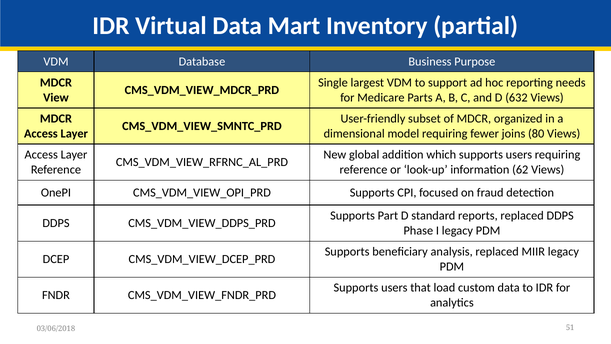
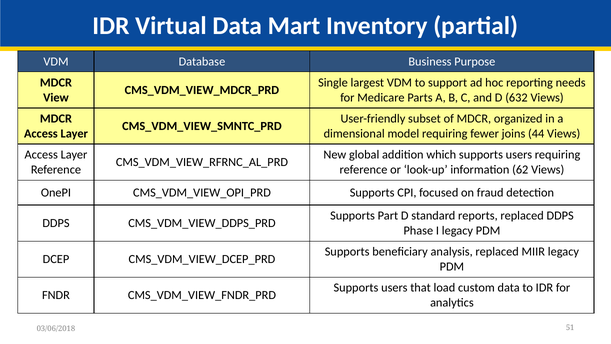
80: 80 -> 44 (536, 134)
